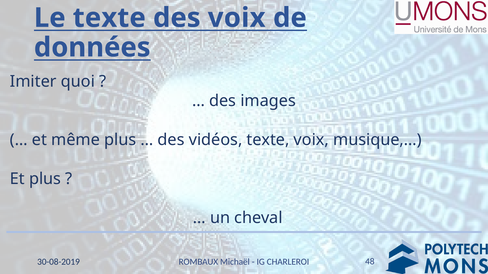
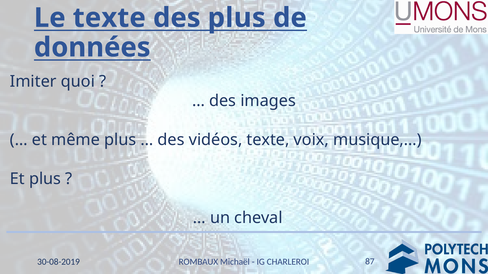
des voix: voix -> plus (237, 18)
48: 48 -> 87 (370, 262)
